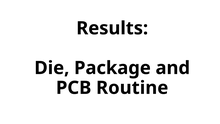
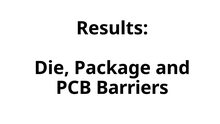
Routine: Routine -> Barriers (132, 88)
